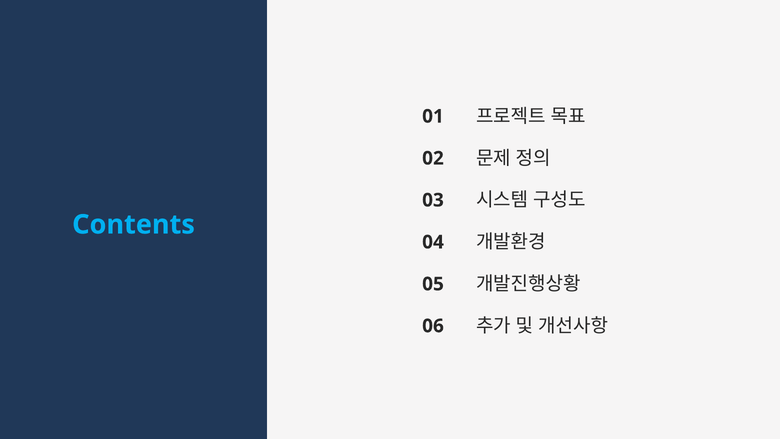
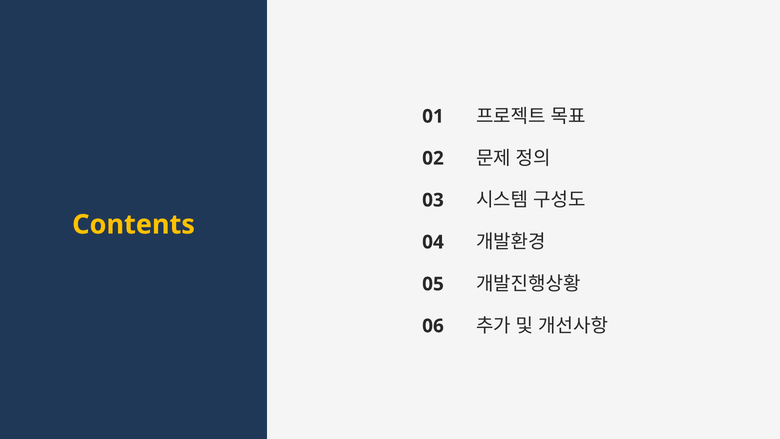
Contents colour: light blue -> yellow (134, 224)
